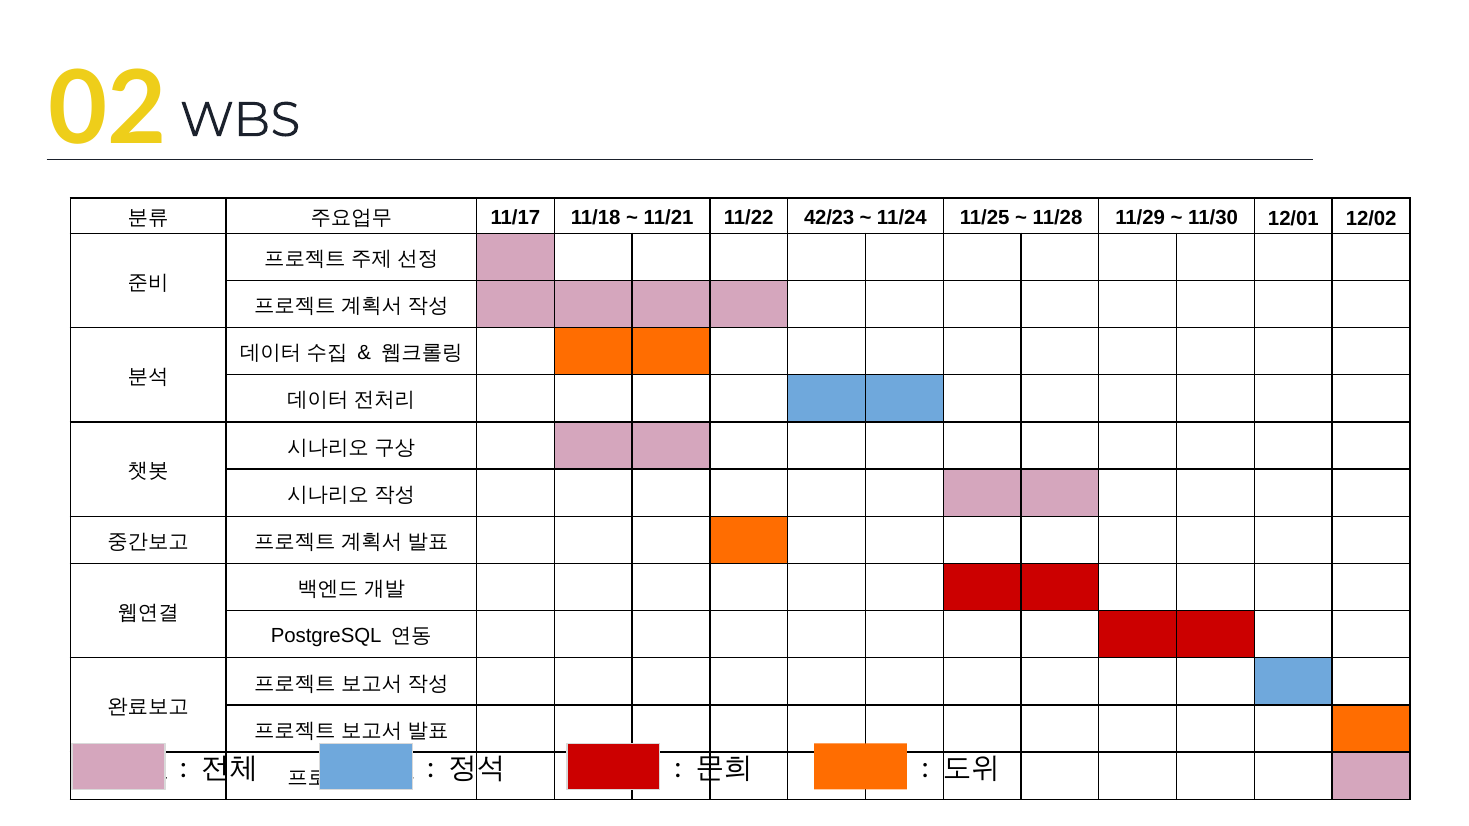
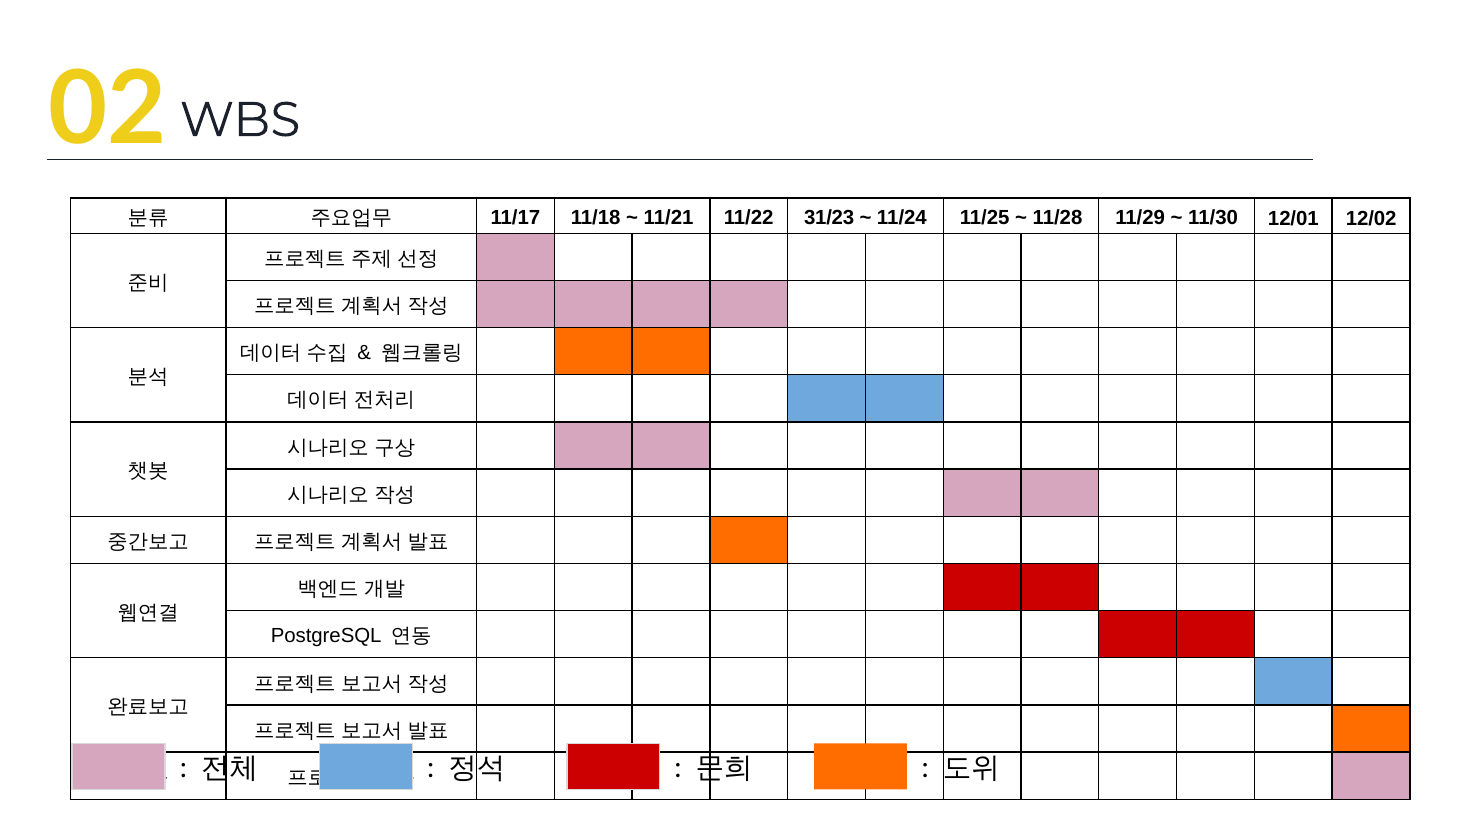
42/23: 42/23 -> 31/23 (829, 218)
